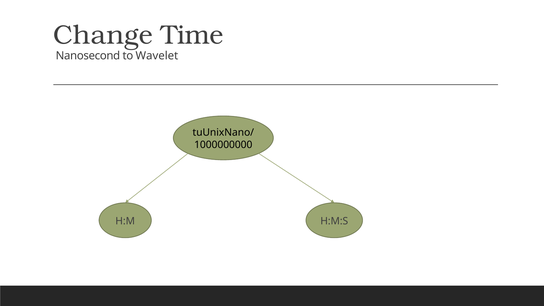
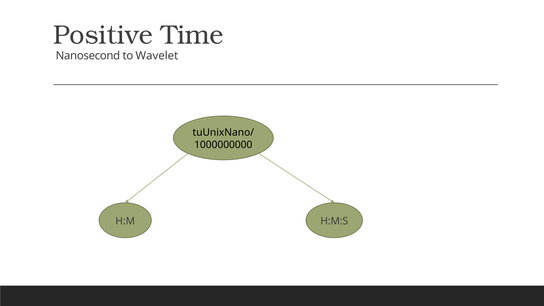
Change: Change -> Positive (103, 35)
